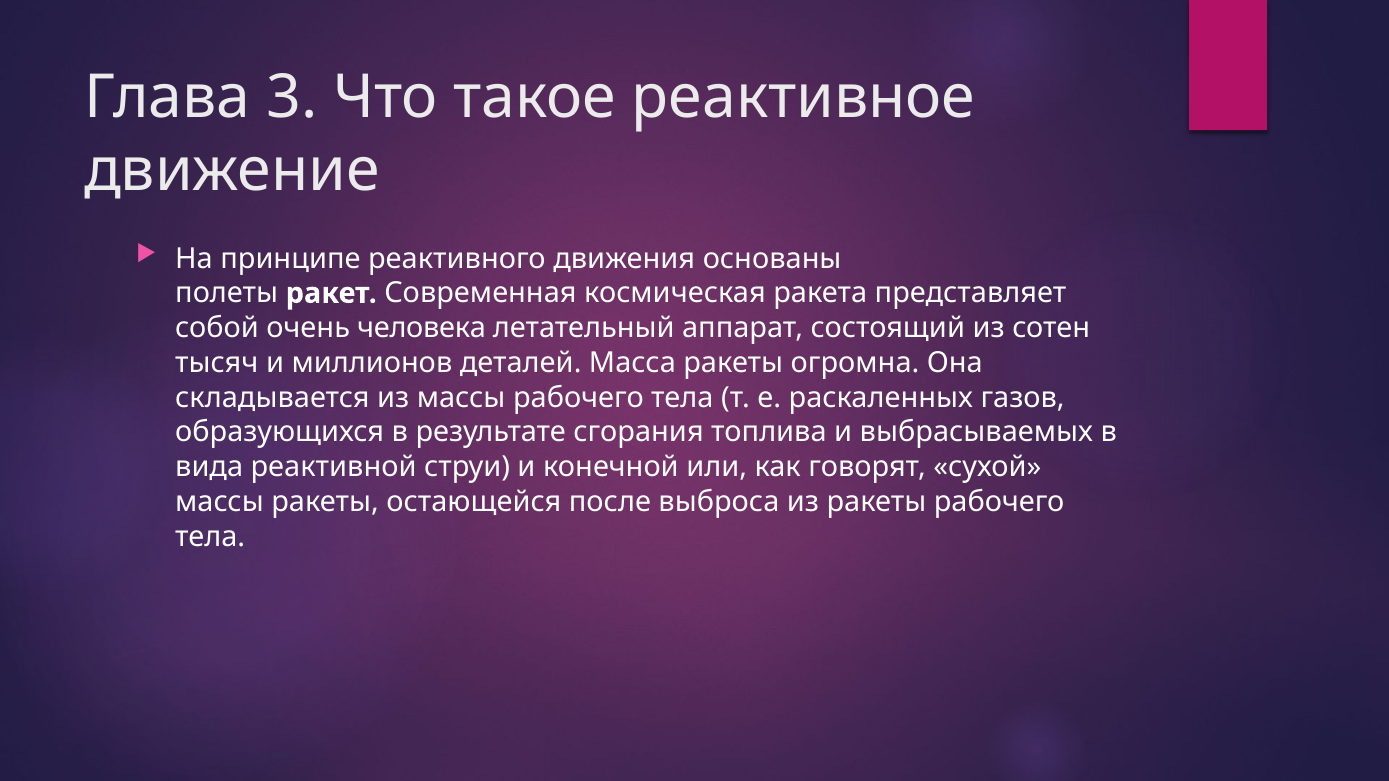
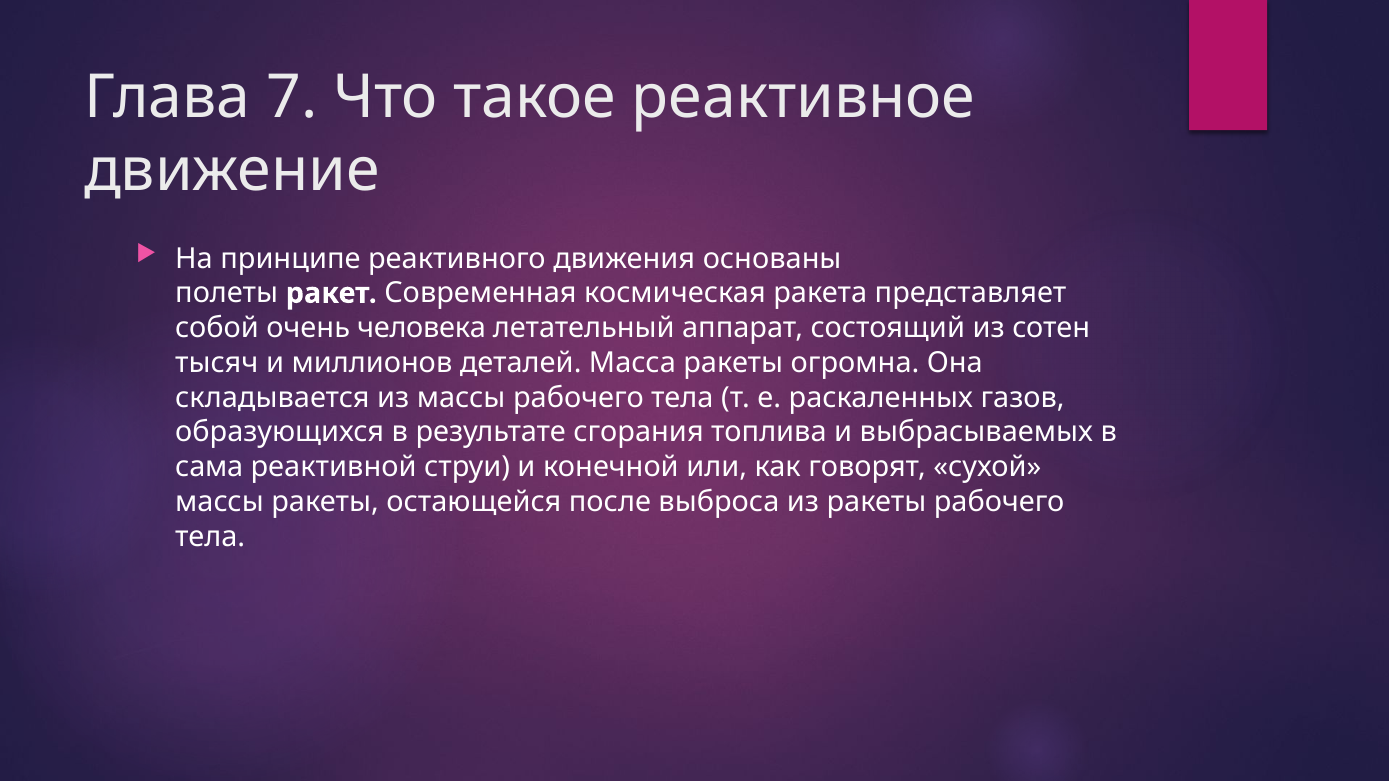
3: 3 -> 7 (292, 98)
вида: вида -> сама (209, 467)
